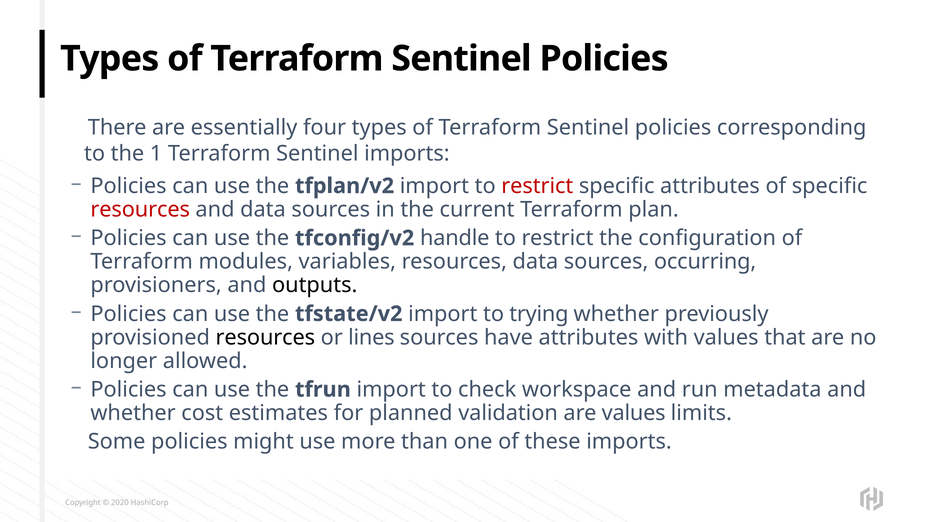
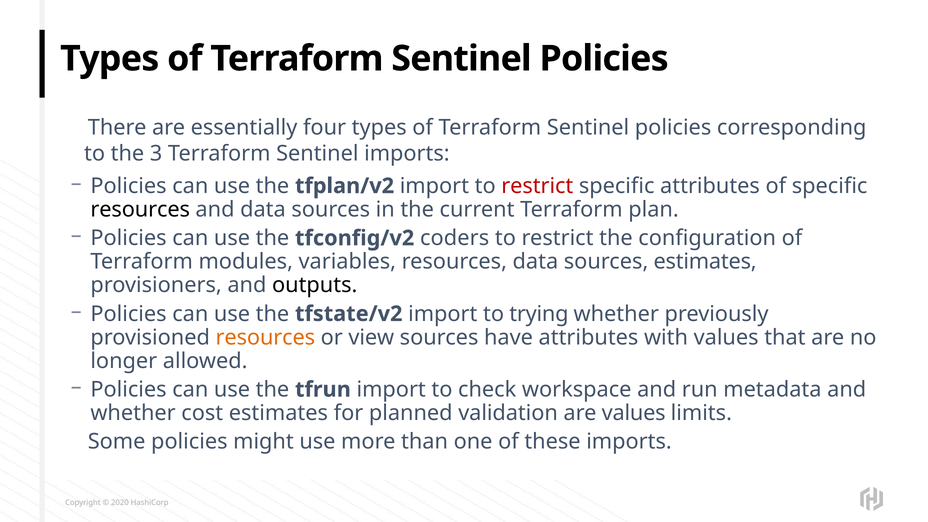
1: 1 -> 3 (156, 153)
resources colour: red -> black (140, 209)
handle: handle -> coders (455, 238)
sources occurring: occurring -> estimates (705, 262)
resources colour: black -> orange (265, 337)
lines: lines -> view (371, 337)
